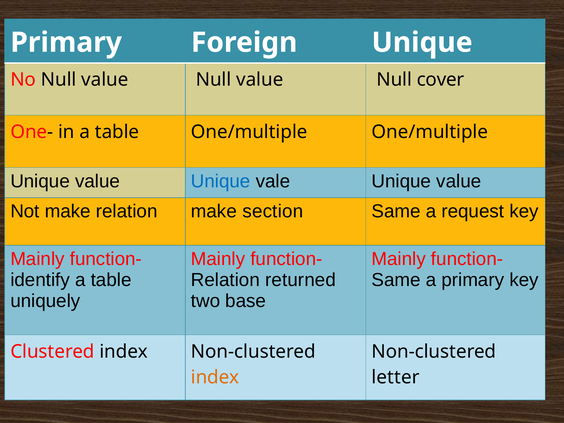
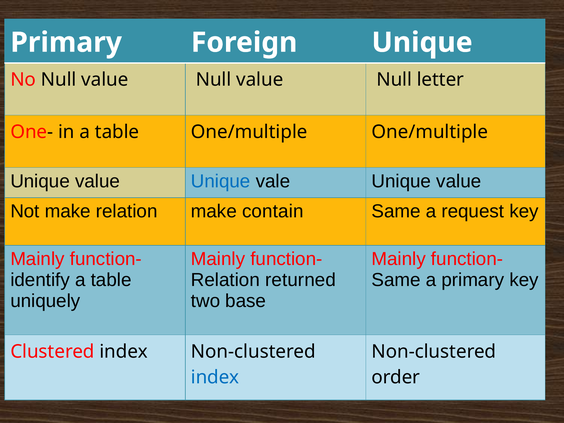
cover: cover -> letter (440, 80)
section: section -> contain (273, 211)
index colour: orange -> blue (215, 377)
letter: letter -> order (396, 377)
